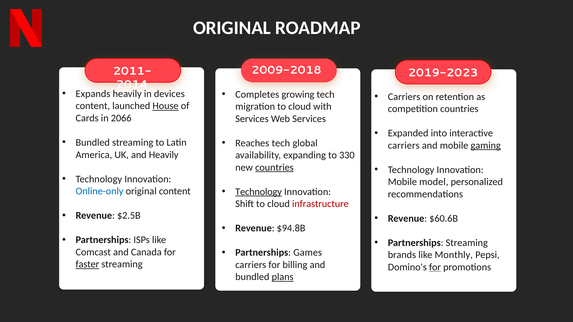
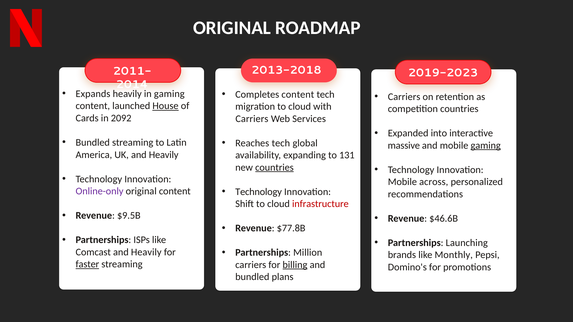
2009-2018: 2009-2018 -> 2013-2018 (286, 70)
in devices: devices -> gaming (169, 94)
Completes growing: growing -> content (298, 94)
2066: 2066 -> 2092 (121, 118)
Services: Services -> Carriers (252, 119)
carriers: carriers -> massive (404, 146)
330: 330 -> 131 (347, 155)
model: model -> across (434, 182)
Technology underline: present -> none (259, 192)
Online-only colour: blue -> purple (100, 191)
$2.5B: $2.5B -> $9.5B (129, 216)
$60.6B: $60.6B -> $46.6B (444, 219)
$94.8B: $94.8B -> $77.8B (291, 228)
Partnerships Streaming: Streaming -> Launching (467, 243)
Games: Games -> Million (308, 253)
Comcast and Canada: Canada -> Heavily (146, 252)
billing underline: none -> present (295, 265)
for underline: present -> none (435, 267)
plans underline: present -> none (283, 277)
